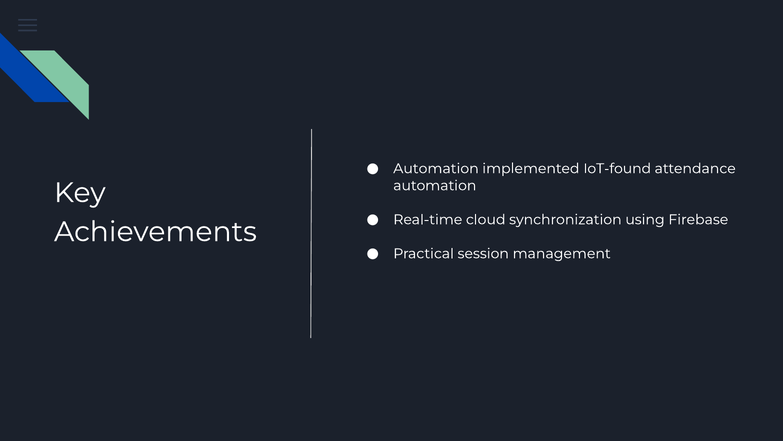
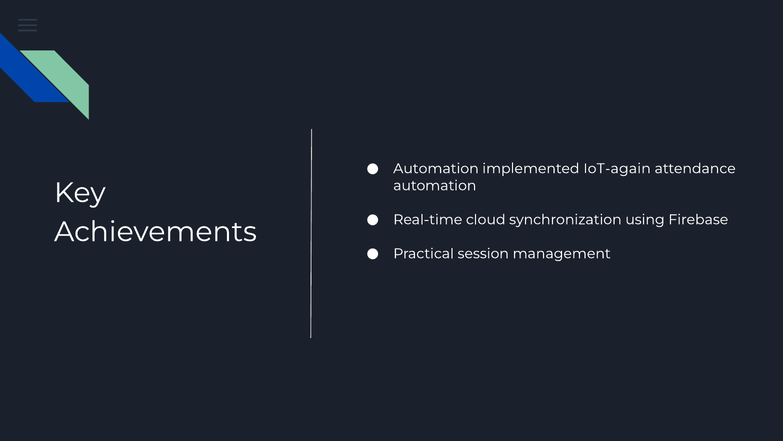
IoT-found: IoT-found -> IoT-again (617, 168)
